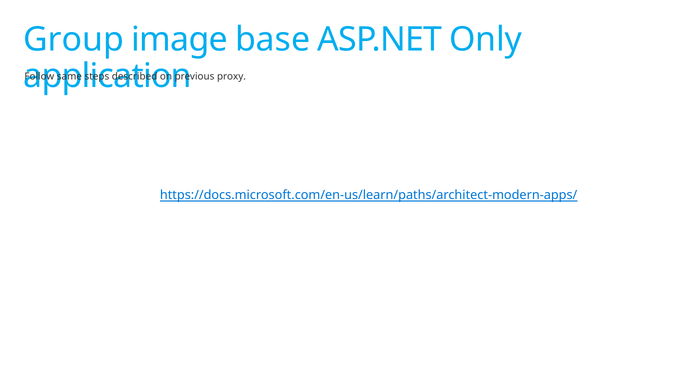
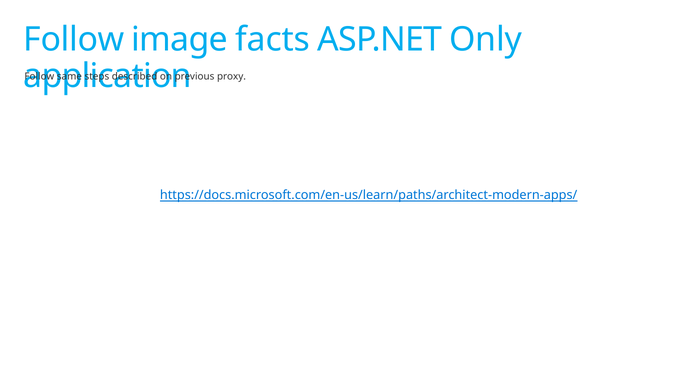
Group: Group -> Follow (74, 40)
base: base -> facts (273, 40)
